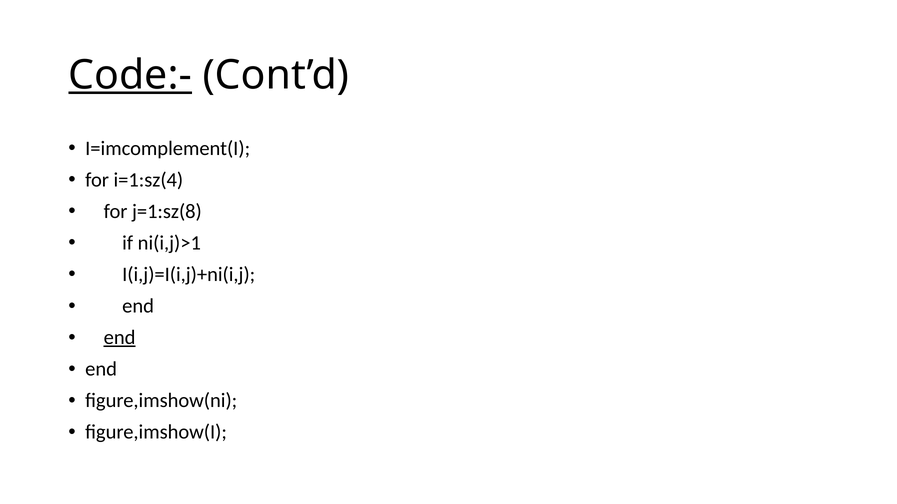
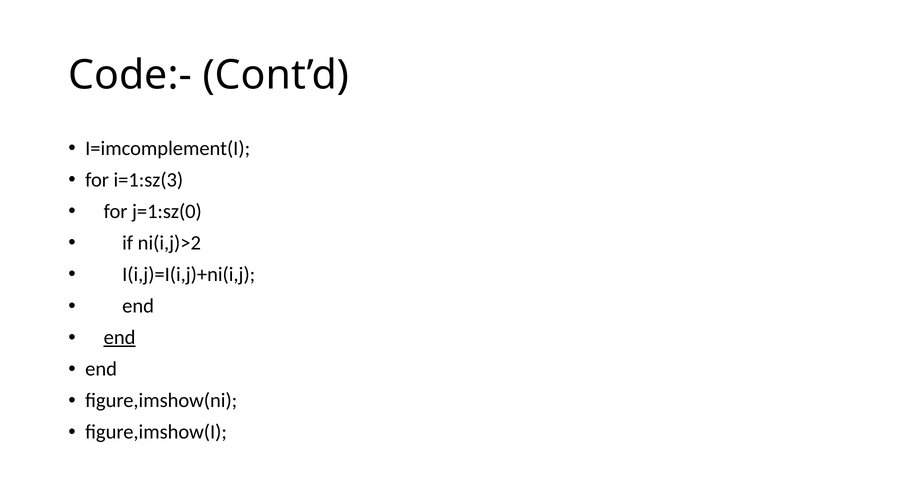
Code:- underline: present -> none (130, 75)
i=1:sz(4: i=1:sz(4 -> i=1:sz(3 (148, 180)
j=1:sz(8: j=1:sz(8 -> j=1:sz(0 (167, 212)
ni(i,j)>1: ni(i,j)>1 -> ni(i,j)>2 (169, 243)
